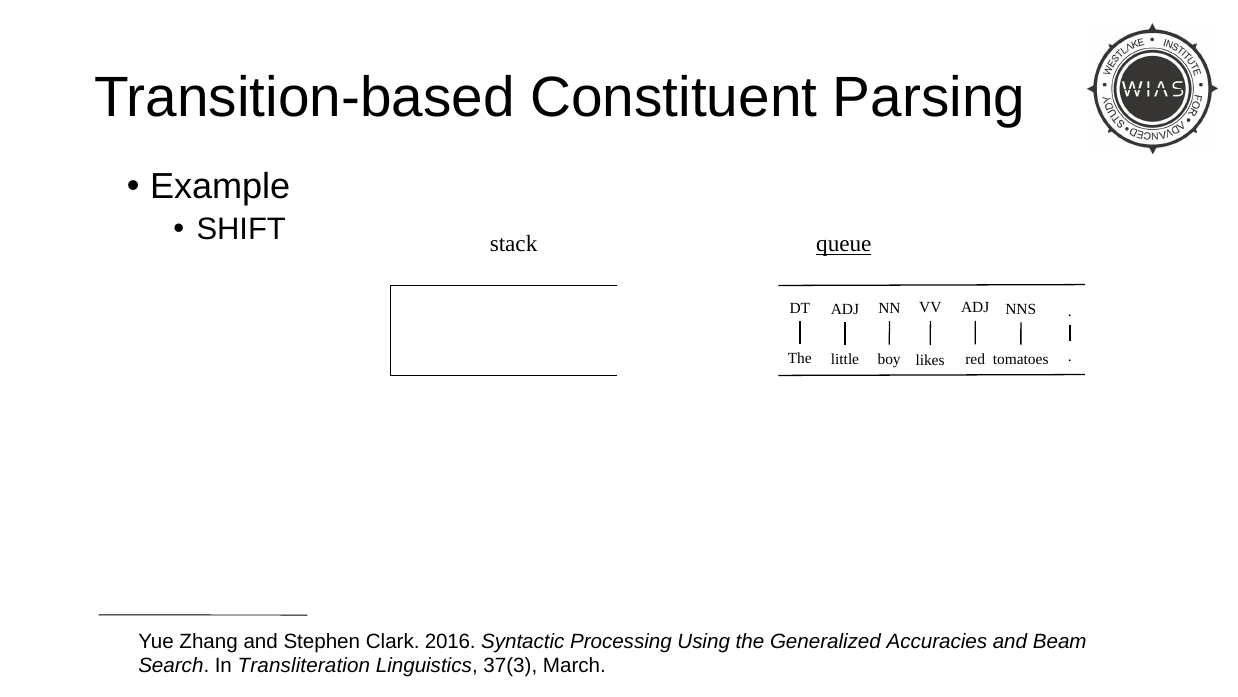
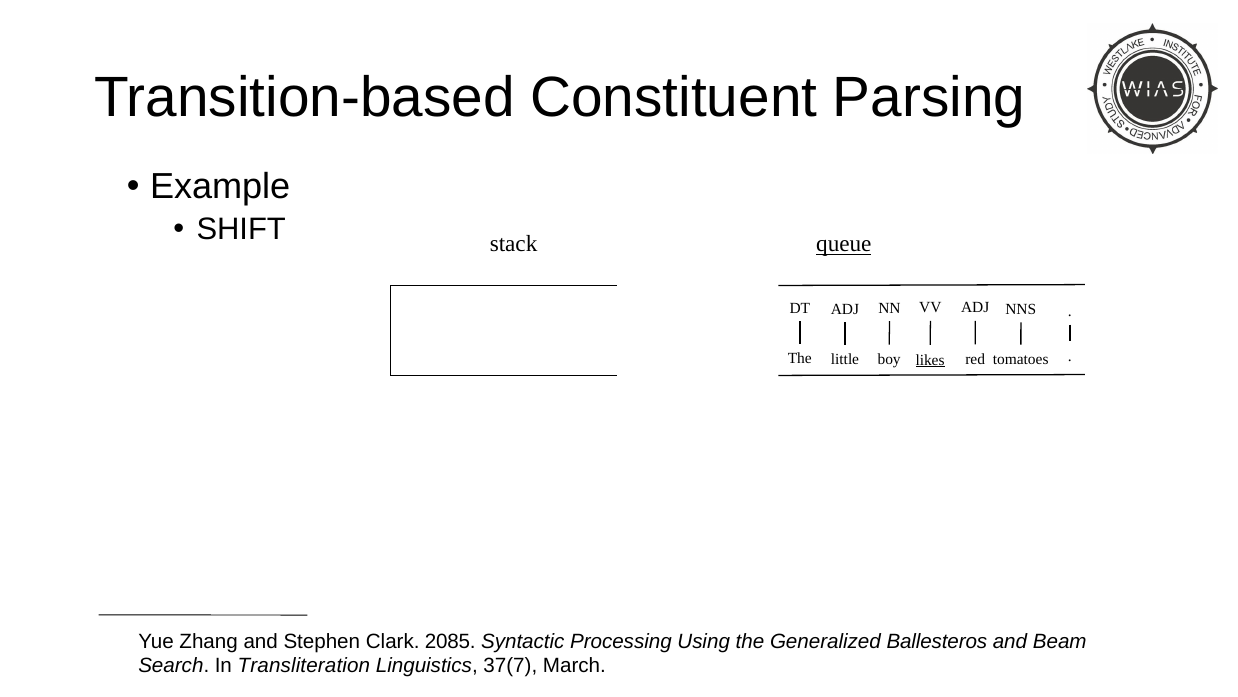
likes underline: none -> present (930, 360)
2016: 2016 -> 2085 (450, 641)
Accuracies: Accuracies -> Ballesteros (937, 641)
37(3: 37(3 -> 37(7 (510, 665)
